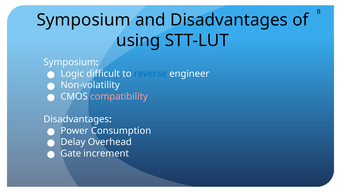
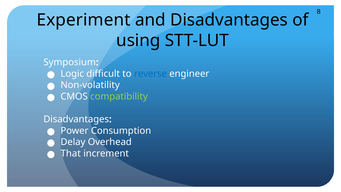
Symposium: Symposium -> Experiment (84, 20)
compatibility colour: pink -> light green (119, 96)
Gate: Gate -> That (71, 153)
